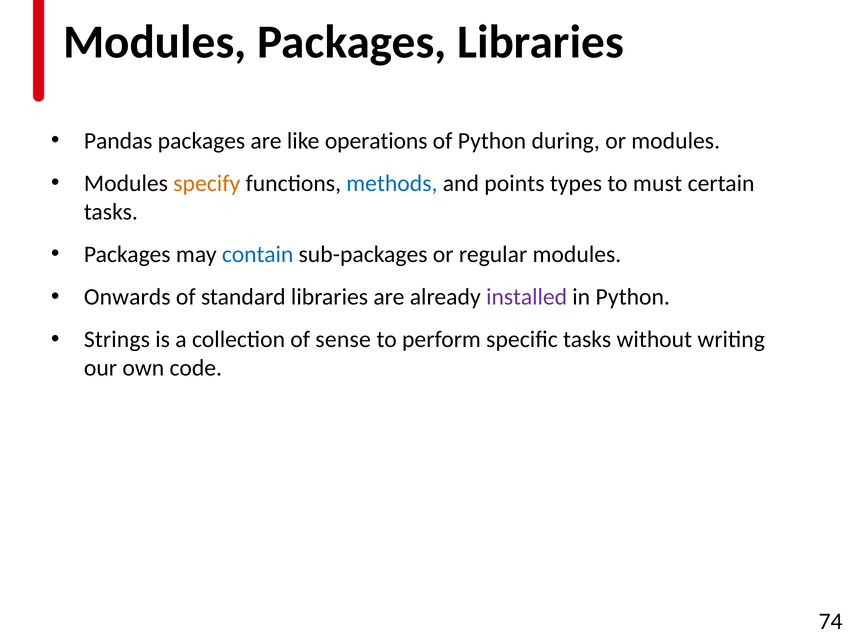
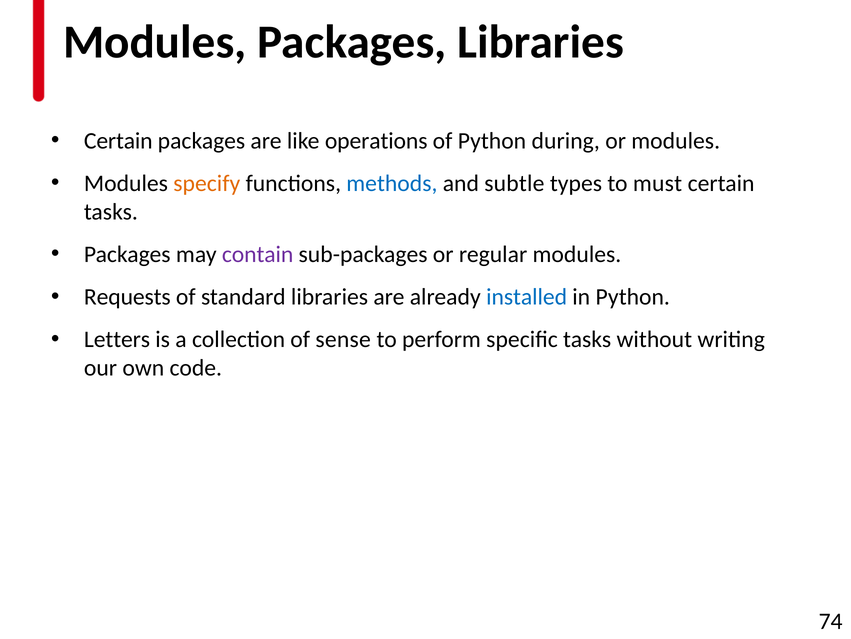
Pandas: Pandas -> Certain (118, 141)
points: points -> subtle (514, 183)
contain colour: blue -> purple (258, 254)
Onwards: Onwards -> Requests (127, 297)
installed colour: purple -> blue (527, 297)
Strings: Strings -> Letters (117, 339)
